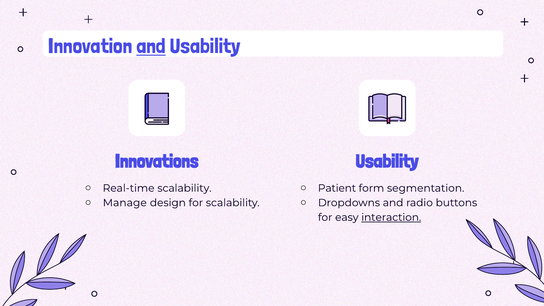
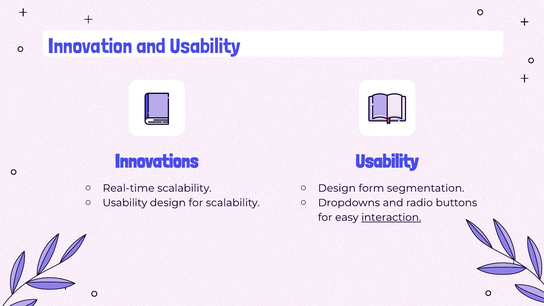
and underline: present -> none (151, 46)
Patient: Patient -> Design (337, 188)
Manage: Manage -> Usability (125, 203)
